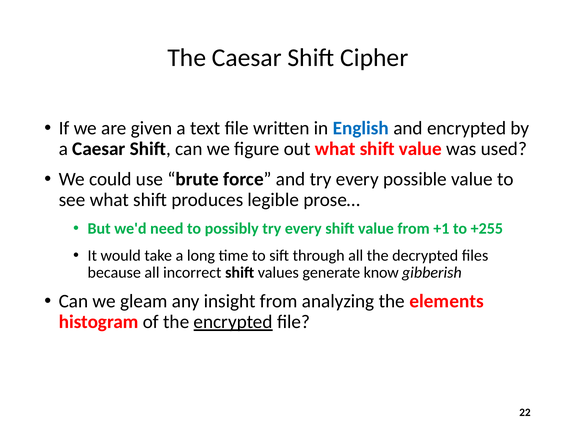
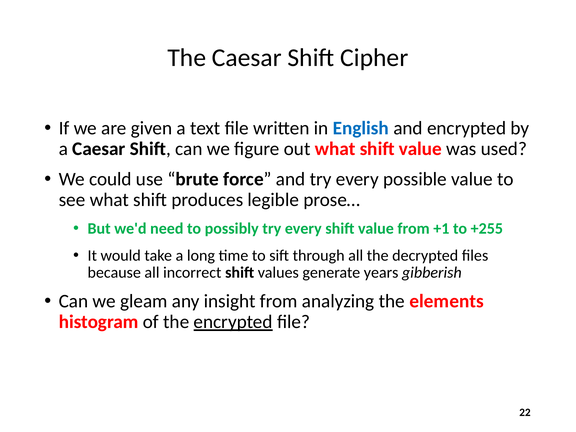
know: know -> years (381, 273)
